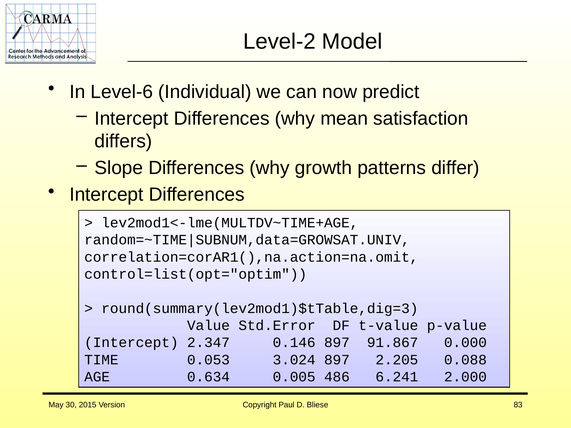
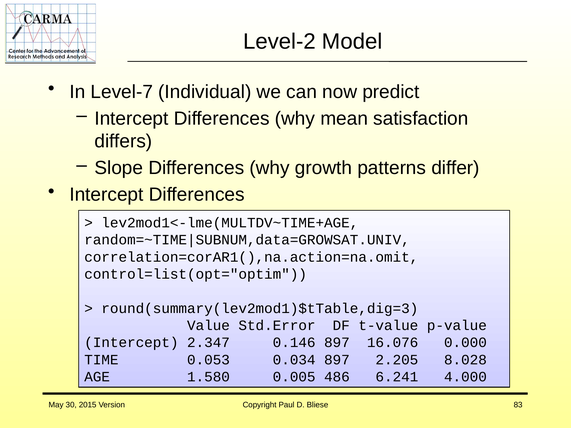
Level-6: Level-6 -> Level-7 (122, 92)
91.867: 91.867 -> 16.076 (393, 343)
3.024: 3.024 -> 0.034 (294, 360)
0.088: 0.088 -> 8.028 (465, 360)
0.634: 0.634 -> 1.580 (208, 377)
2.000: 2.000 -> 4.000 (465, 377)
